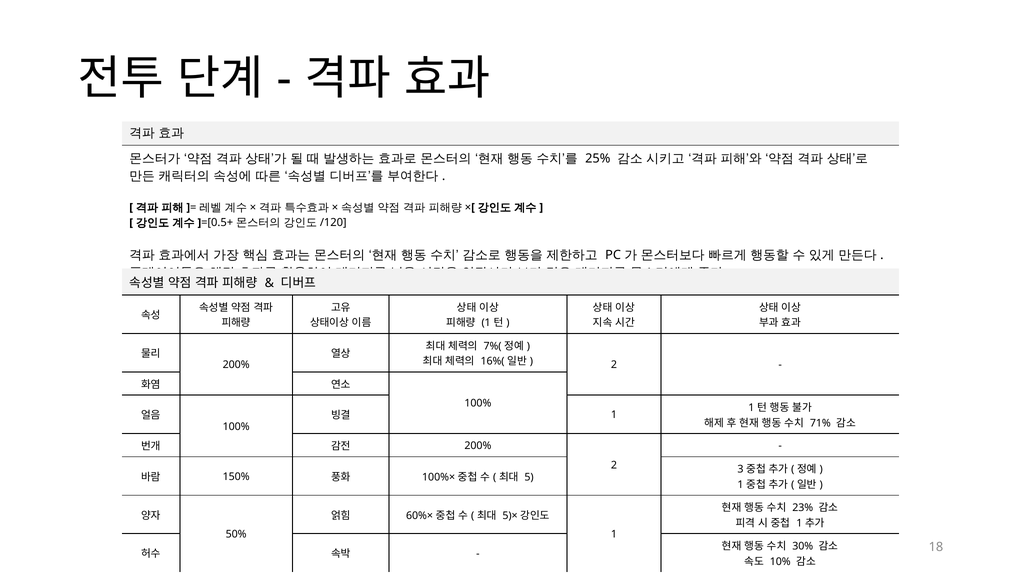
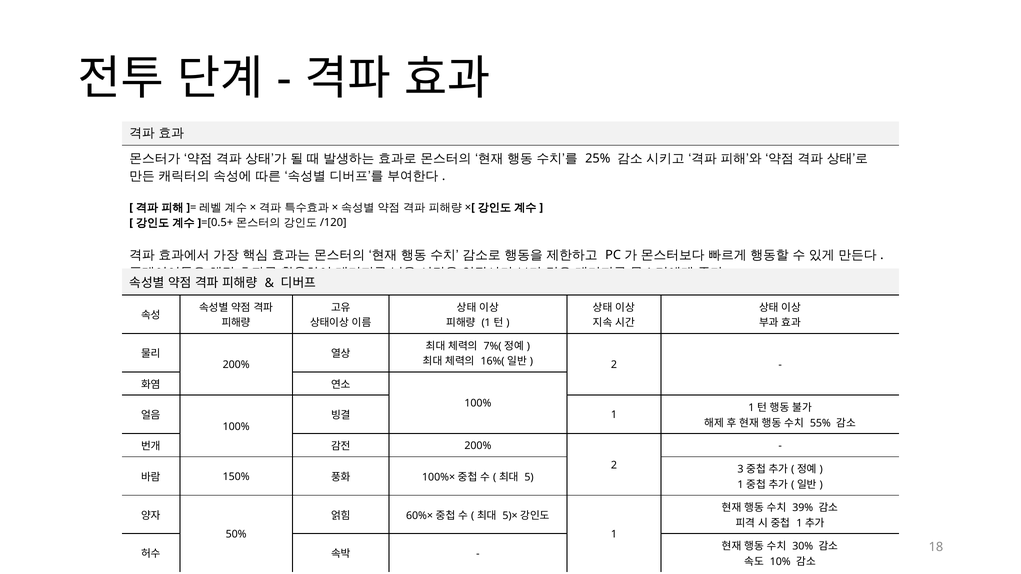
71%: 71% -> 55% (820, 423)
23%: 23% -> 39% (803, 508)
